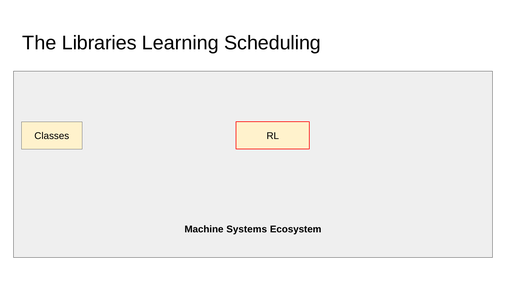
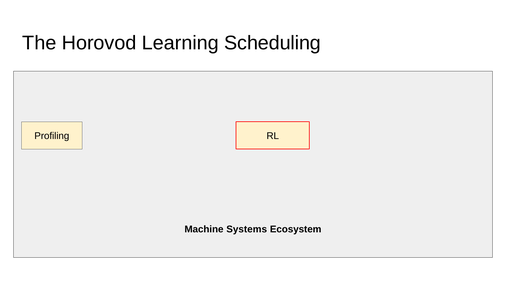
Libraries: Libraries -> Horovod (99, 43)
Classes: Classes -> Profiling (52, 136)
